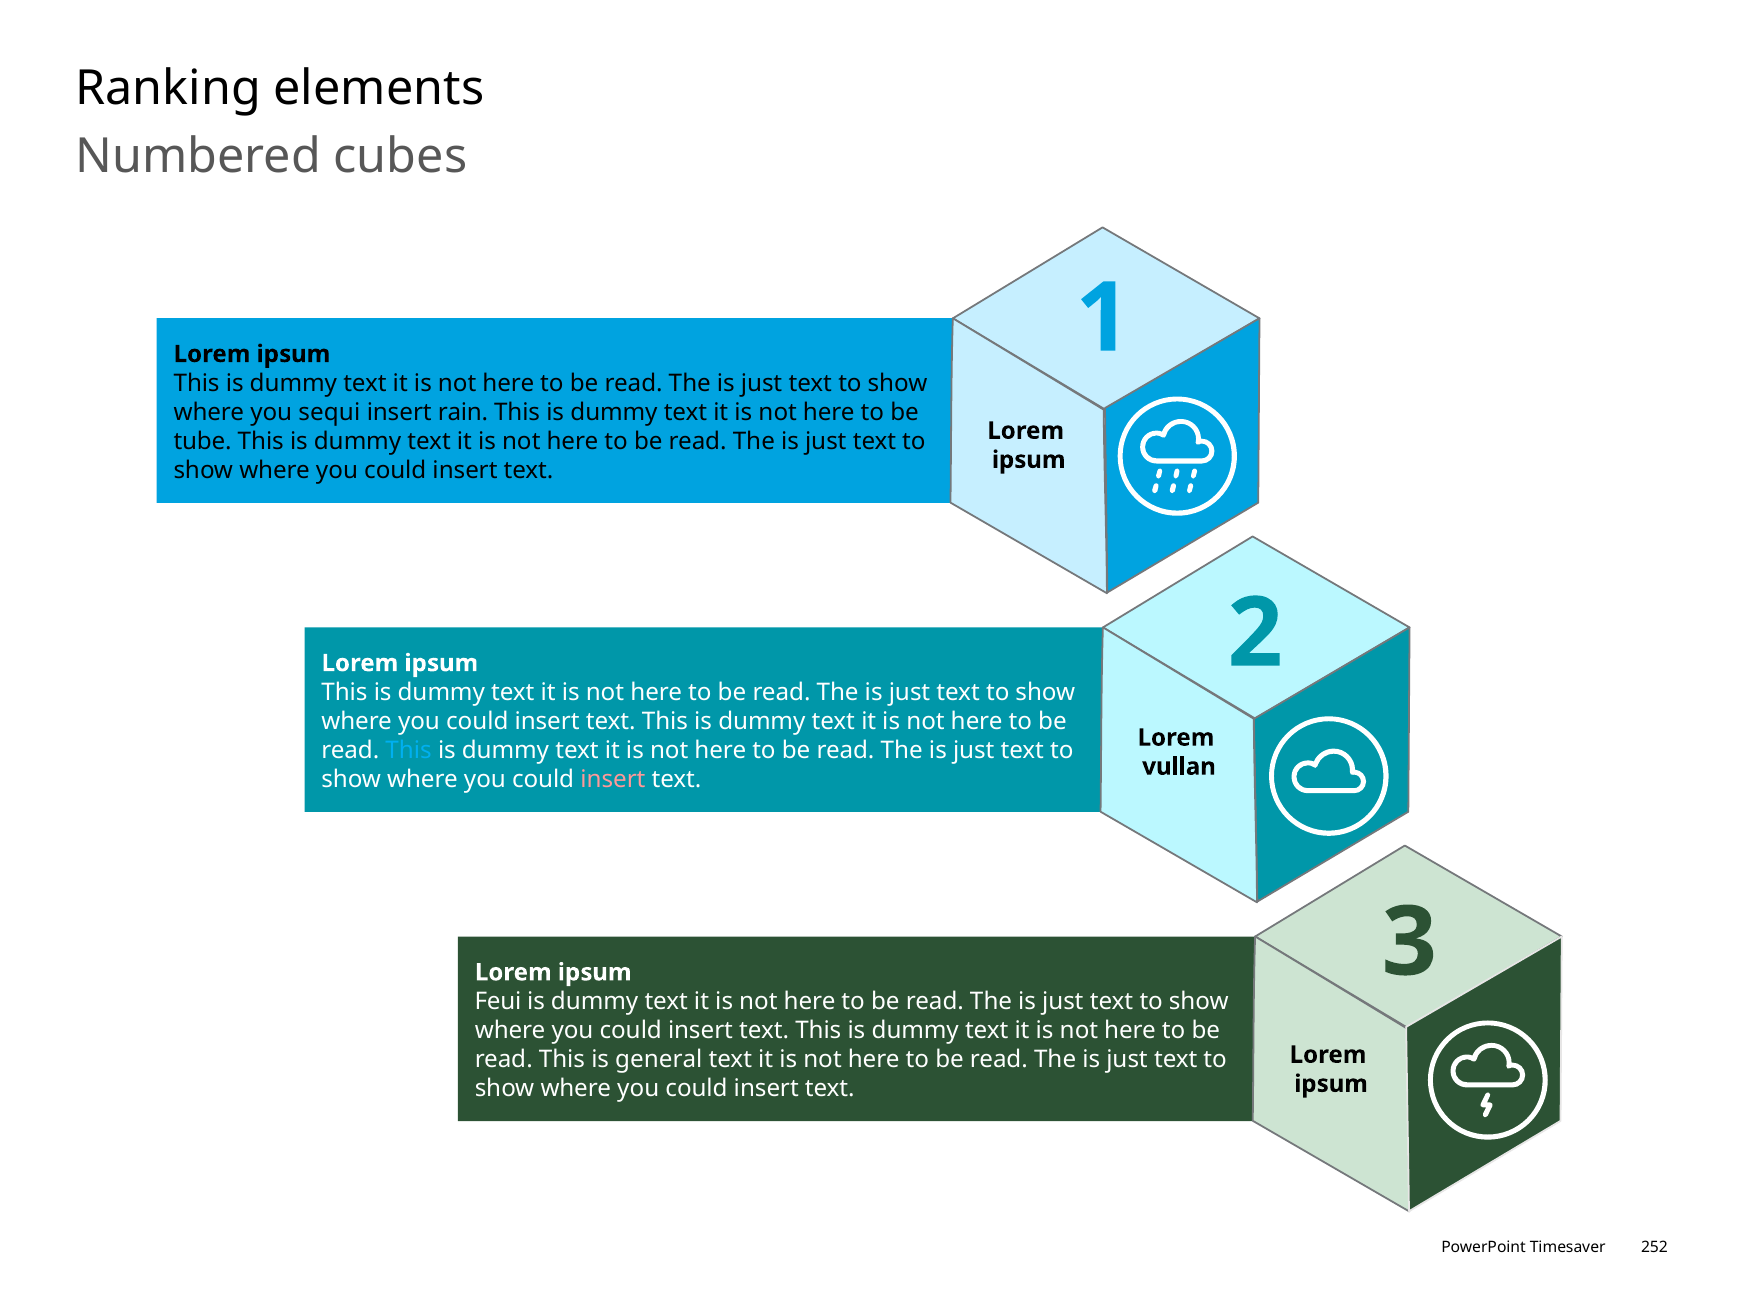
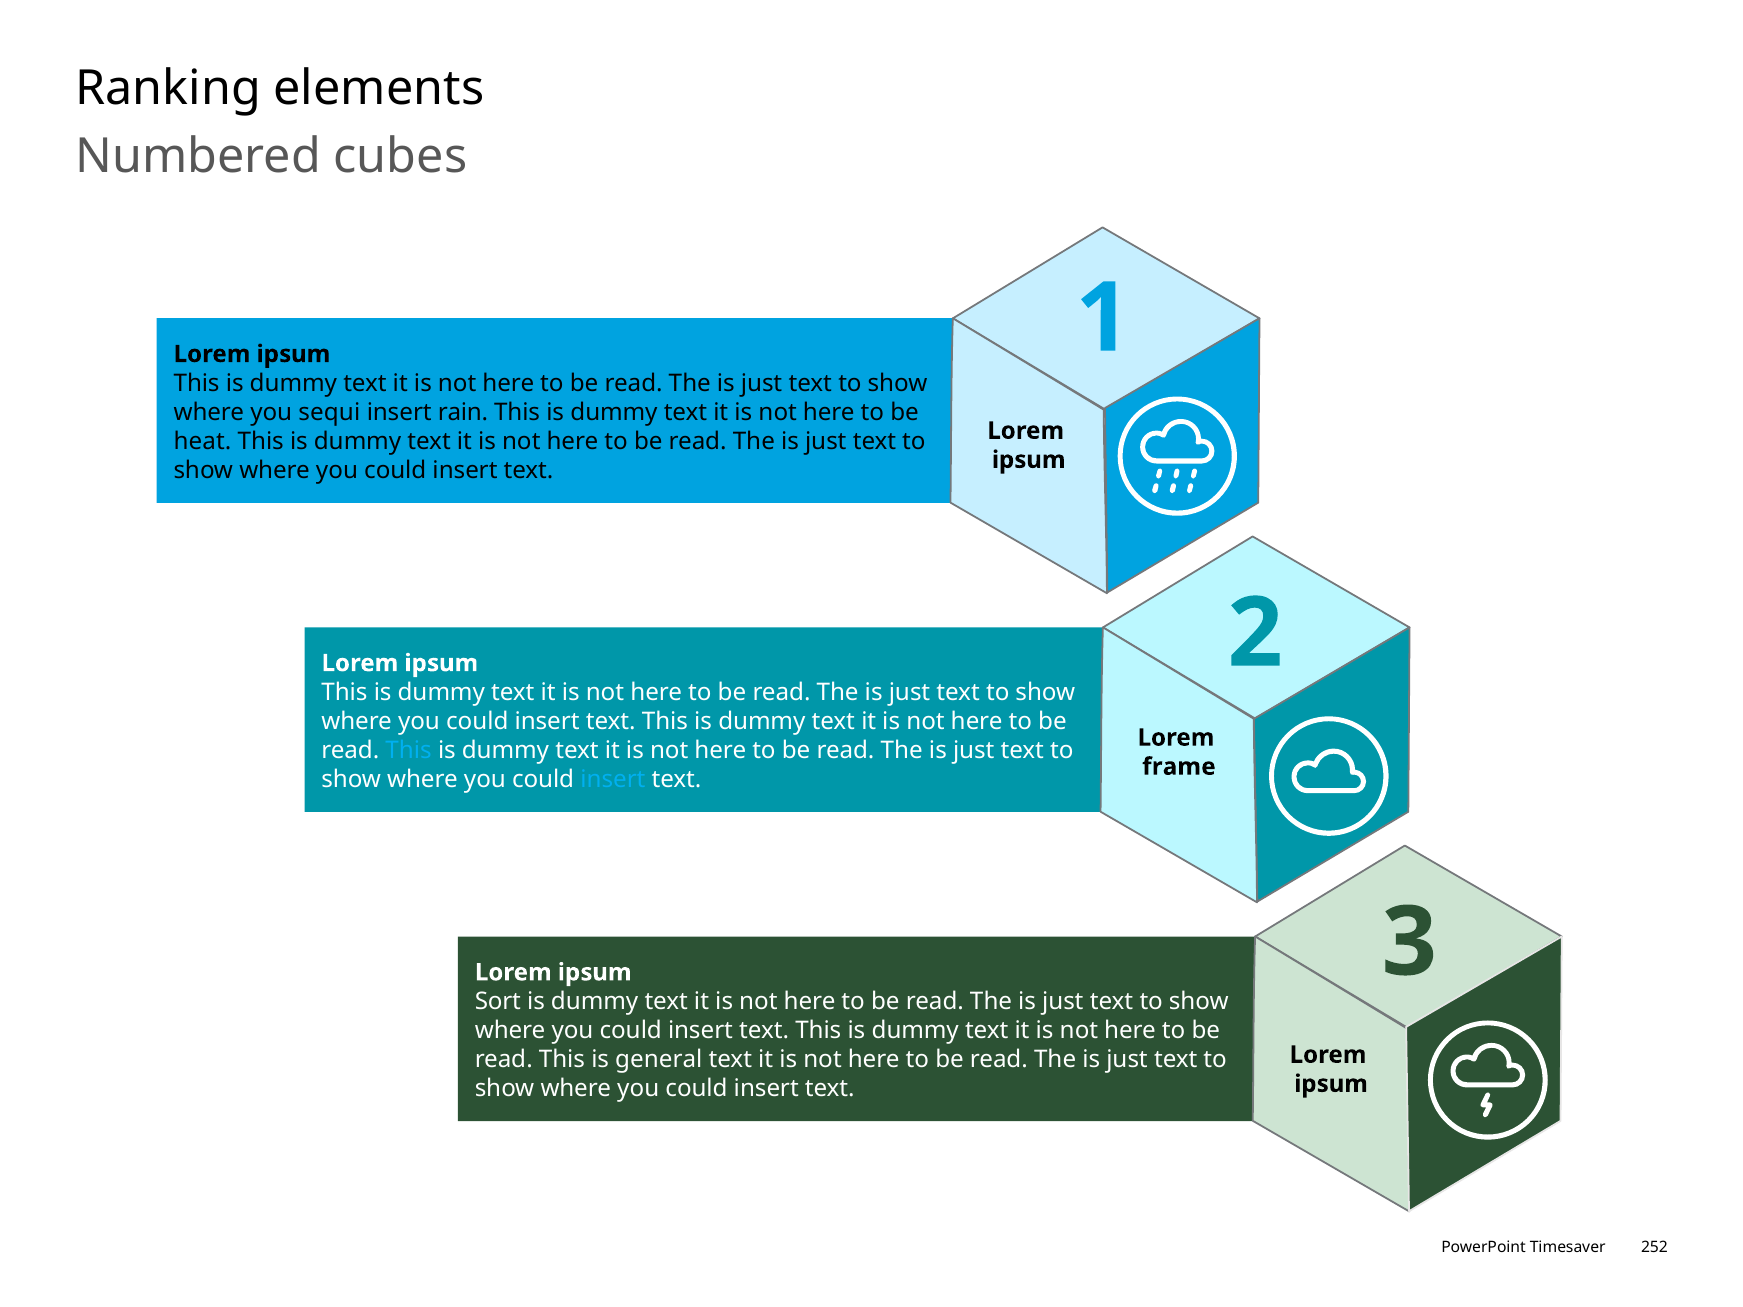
tube: tube -> heat (203, 441)
vullan: vullan -> frame (1179, 767)
insert colour: pink -> light blue (613, 780)
Feui: Feui -> Sort (498, 1002)
